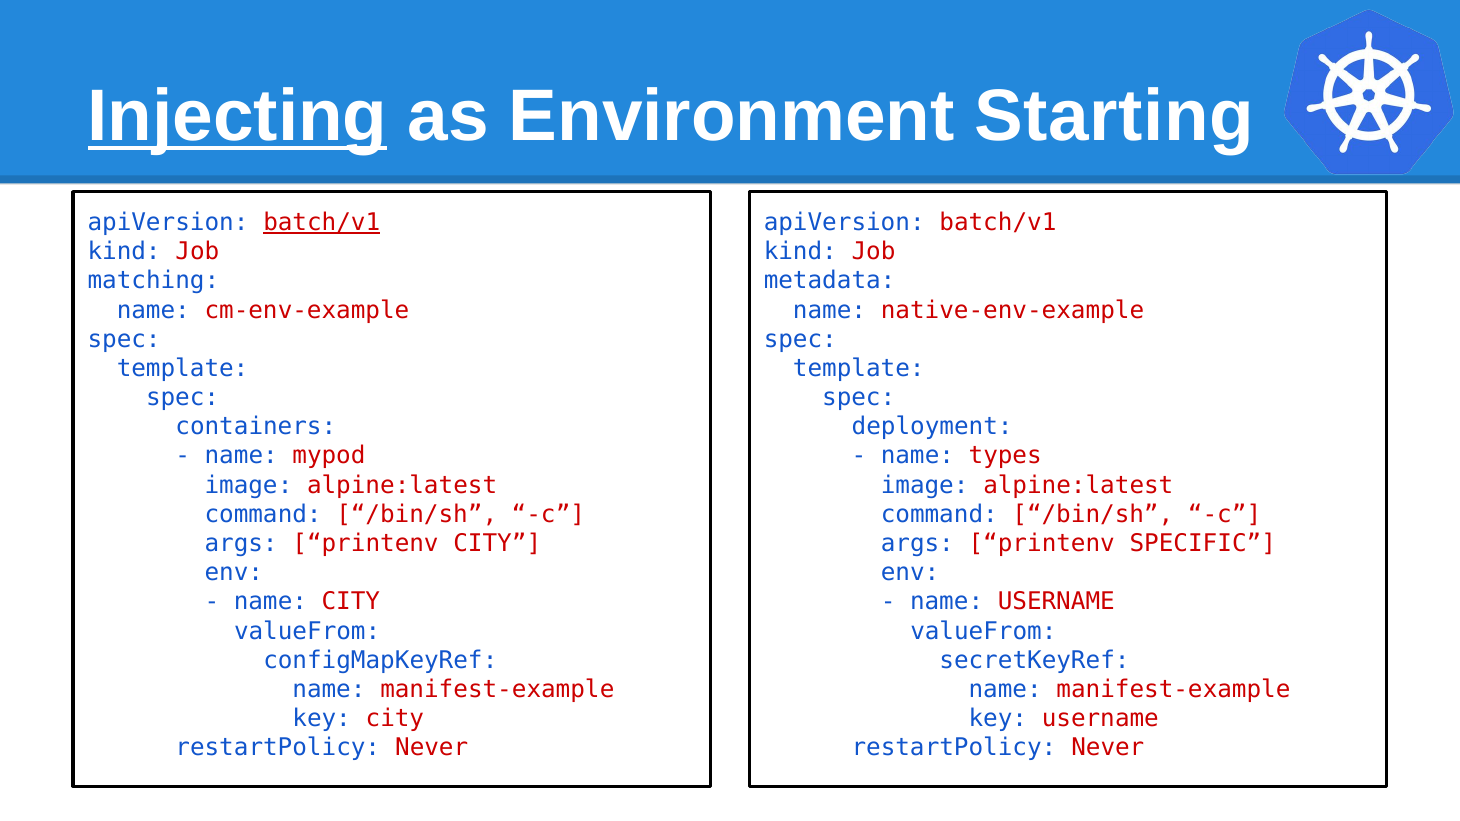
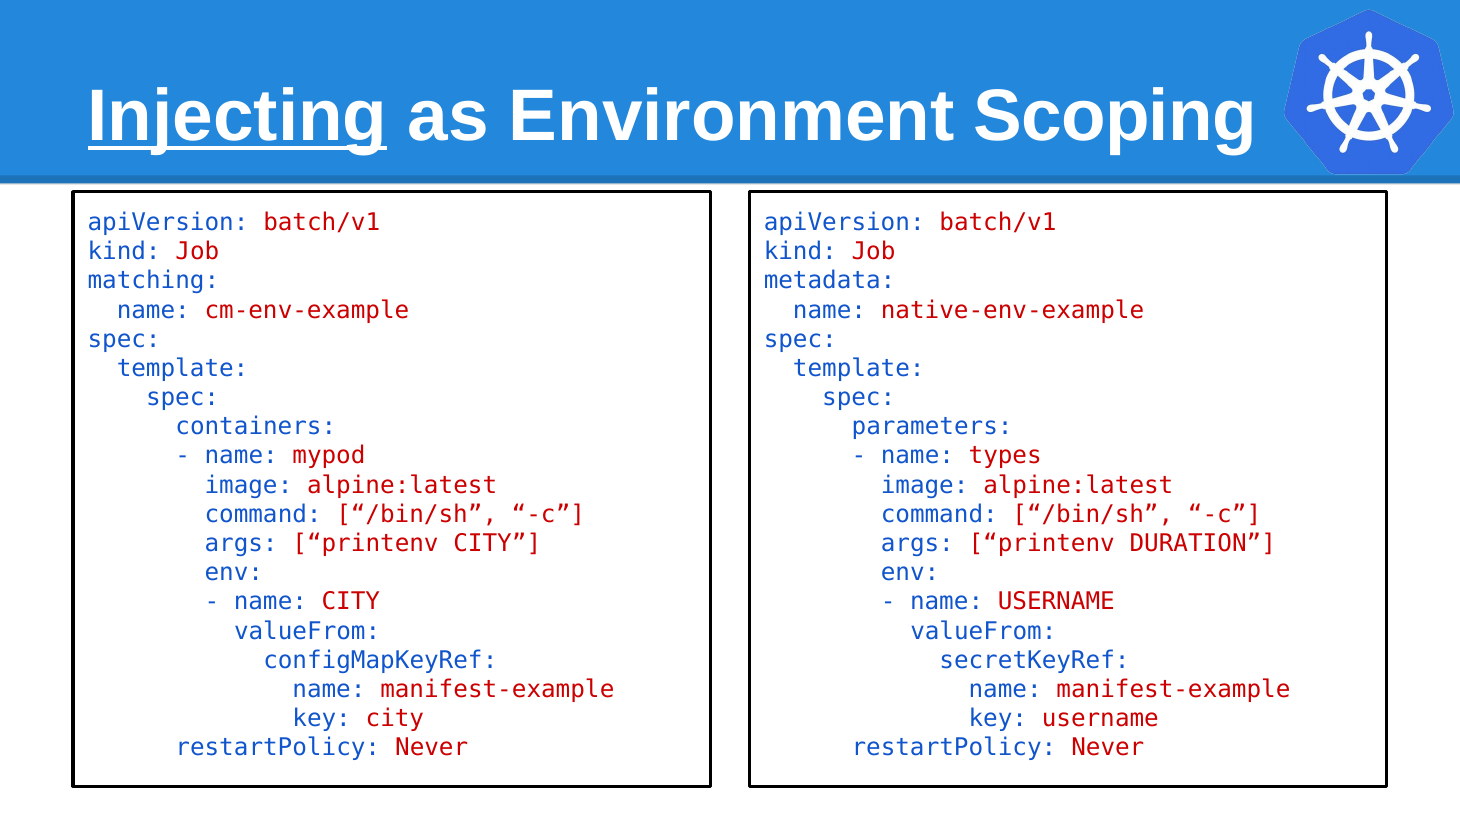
Starting: Starting -> Scoping (1115, 116)
batch/v1 underline: present -> none (322, 223)
deployment: deployment -> parameters (932, 427)
SPECIFIC: SPECIFIC -> DURATION (1203, 544)
